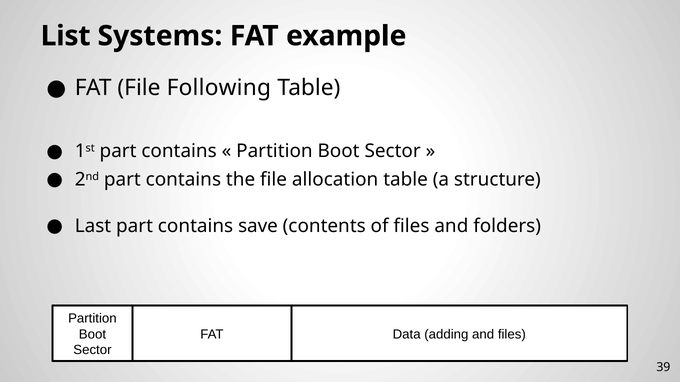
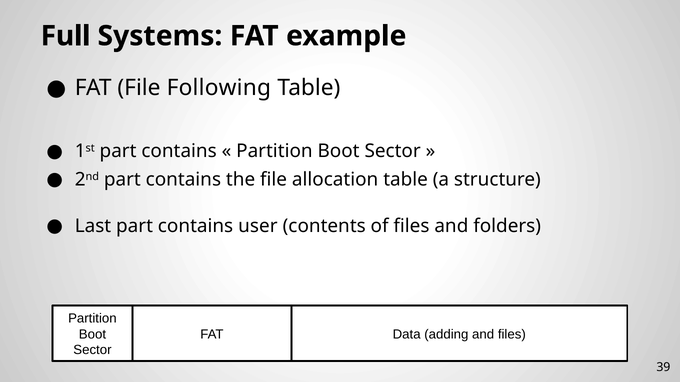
List: List -> Full (66, 36)
save: save -> user (258, 226)
